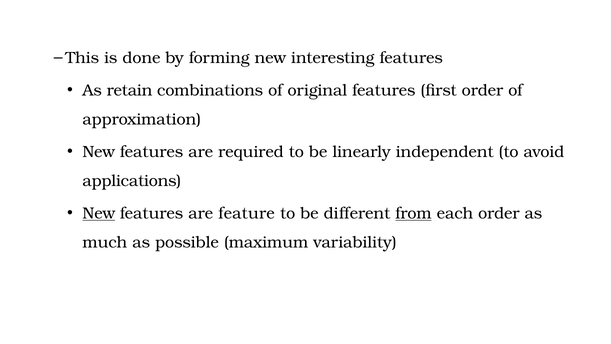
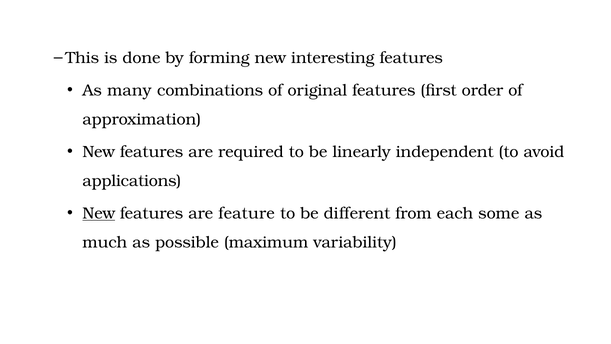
retain: retain -> many (129, 90)
from underline: present -> none (413, 213)
each order: order -> some (499, 213)
